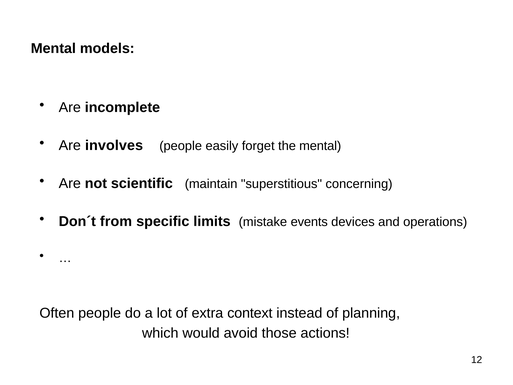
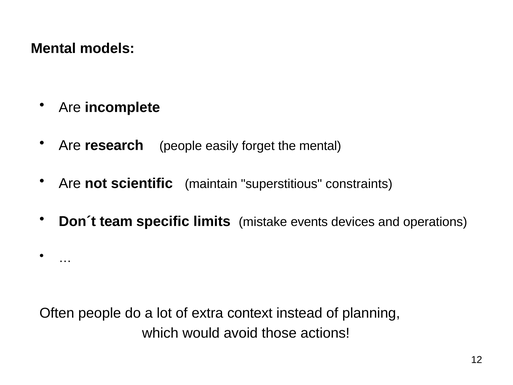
involves: involves -> research (114, 145)
concerning: concerning -> constraints (359, 184)
from: from -> team (116, 221)
